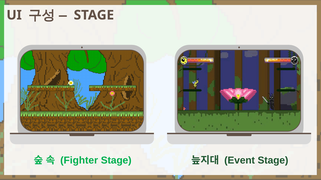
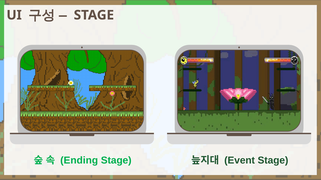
Fighter: Fighter -> Ending (79, 161)
